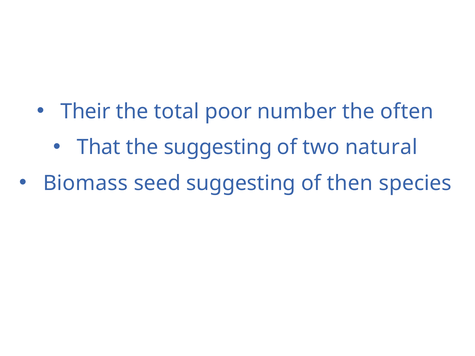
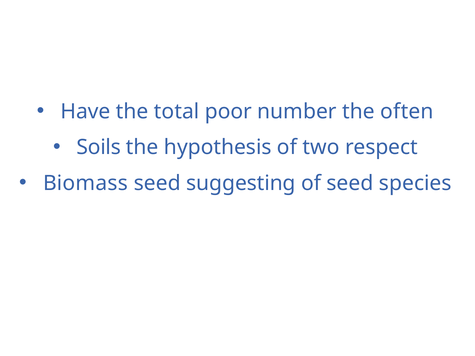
Their: Their -> Have (86, 111)
That: That -> Soils (99, 147)
the suggesting: suggesting -> hypothesis (218, 147)
natural: natural -> respect (381, 147)
of then: then -> seed (350, 183)
